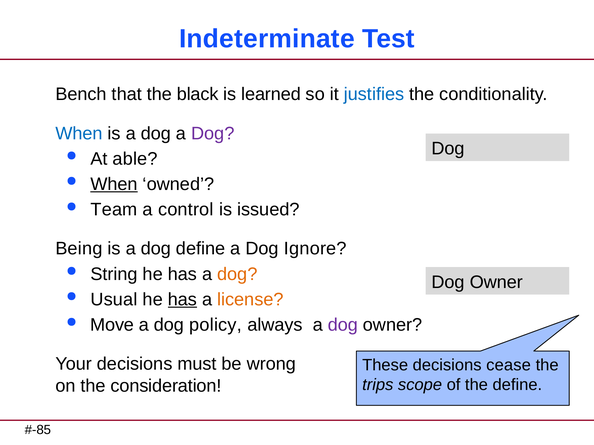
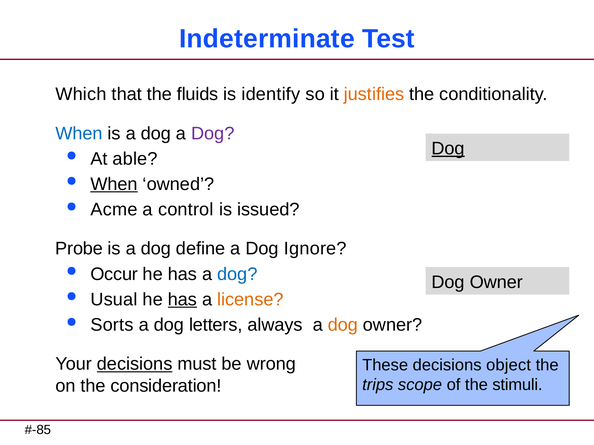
Bench: Bench -> Which (81, 94)
black: black -> fluids (198, 94)
learned: learned -> identify (271, 94)
justifies colour: blue -> orange (374, 94)
Dog underline: none -> present (448, 149)
Team: Team -> Acme (114, 210)
Being: Being -> Probe (79, 249)
String: String -> Occur (114, 274)
dog colour: orange -> blue (237, 274)
Move: Move -> Sorts (112, 325)
policy: policy -> letters (216, 325)
dog colour: purple -> orange (343, 325)
decisions underline: none -> present (135, 364)
cease: cease -> object (509, 365)
the define: define -> stimuli (517, 385)
